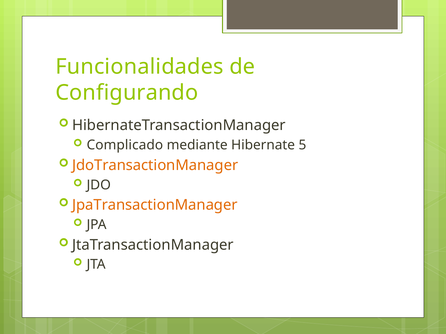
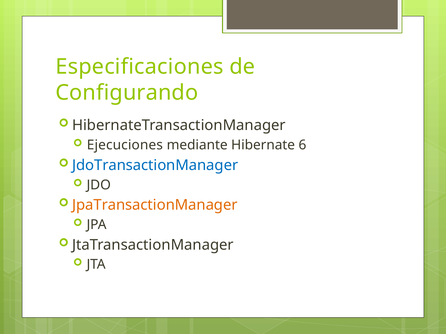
Funcionalidades: Funcionalidades -> Especificaciones (140, 67)
Complicado: Complicado -> Ejecuciones (125, 145)
5: 5 -> 6 (302, 145)
JdoTransactionManager colour: orange -> blue (155, 165)
